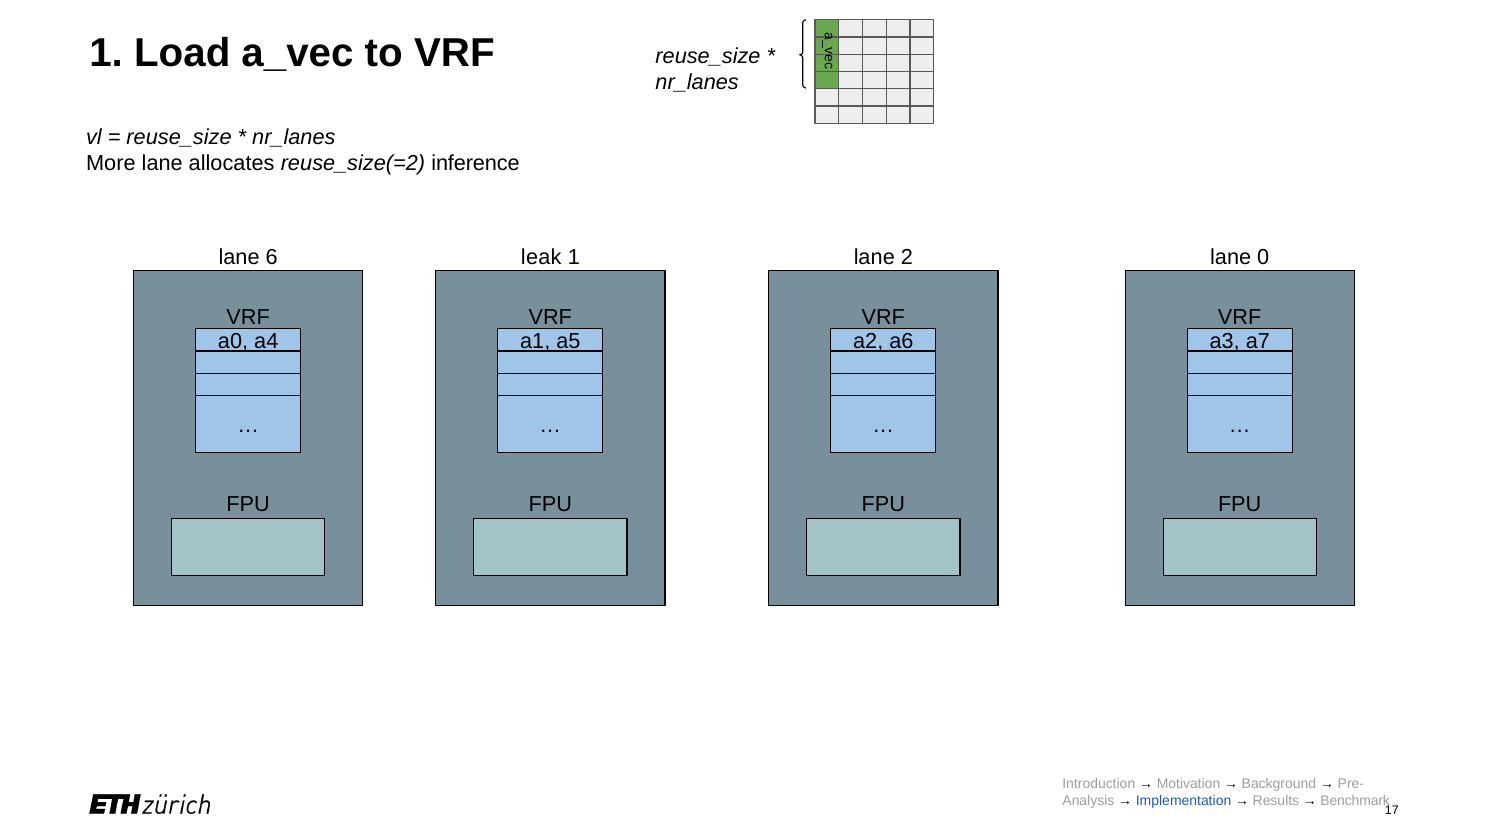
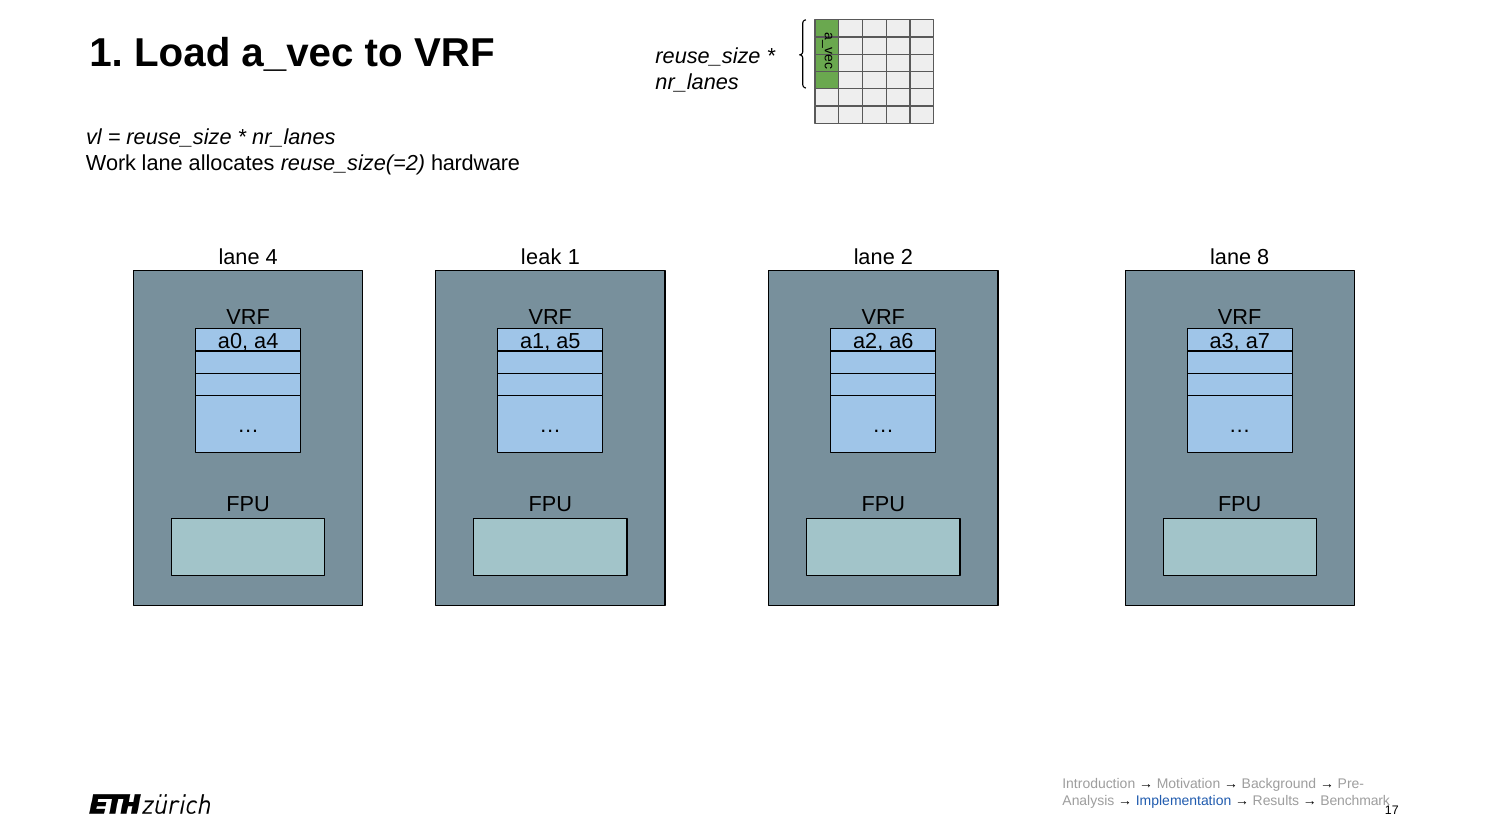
More: More -> Work (111, 163)
inference: inference -> hardware (476, 163)
6: 6 -> 4 (272, 257)
0: 0 -> 8 (1263, 257)
